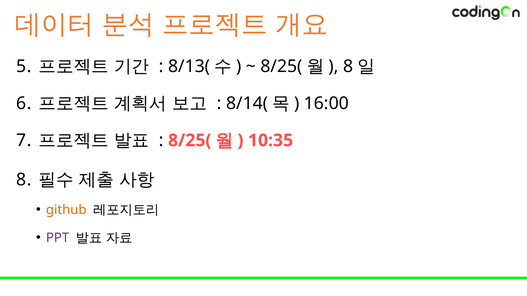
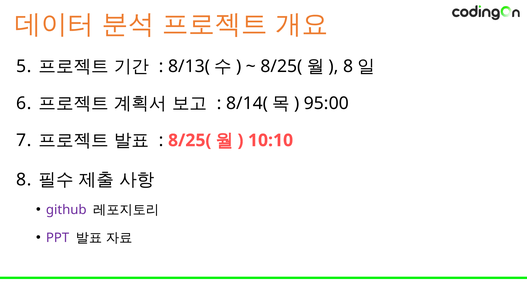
16:00: 16:00 -> 95:00 (326, 103)
10:35: 10:35 -> 10:10 (271, 141)
github colour: orange -> purple (66, 210)
